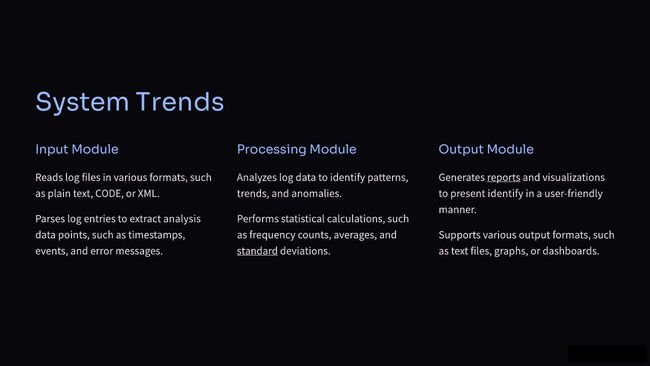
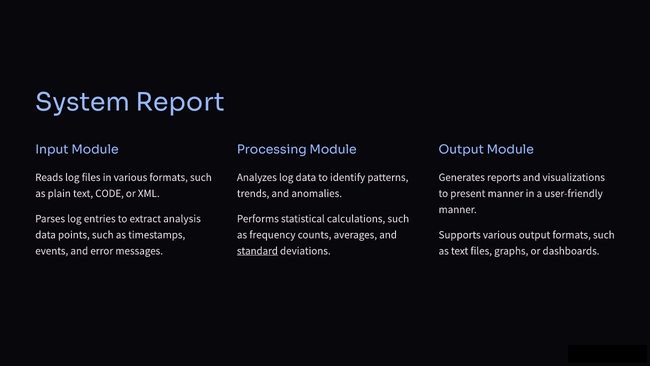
System Trends: Trends -> Report (180, 102)
reports underline: present -> none (504, 177)
present identify: identify -> manner (506, 194)
